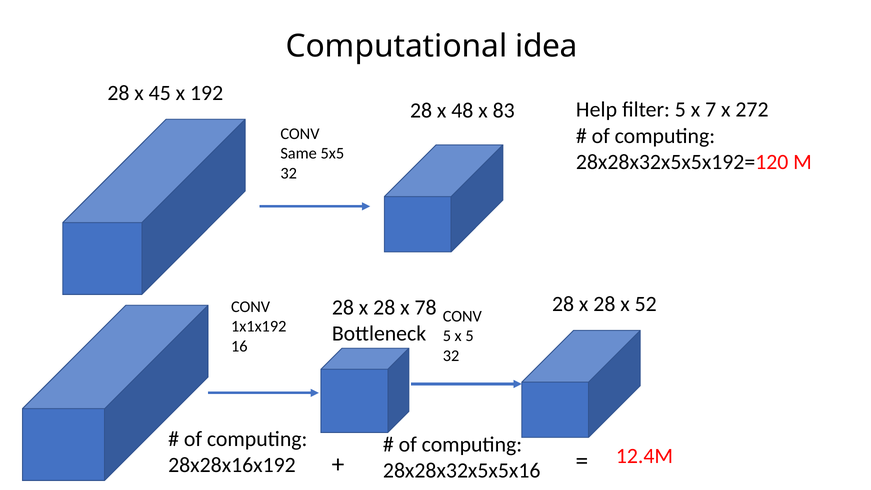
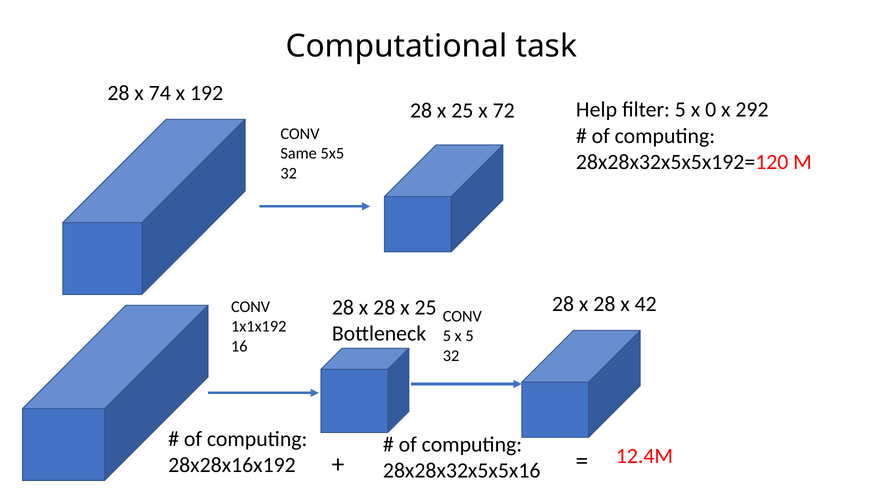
idea: idea -> task (546, 46)
45: 45 -> 74 (160, 93)
7: 7 -> 0 (711, 110)
272: 272 -> 292 (752, 110)
48: 48 -> 25 (462, 110)
83: 83 -> 72 (504, 110)
52: 52 -> 42 (646, 304)
x 28 x 78: 78 -> 25 (426, 308)
